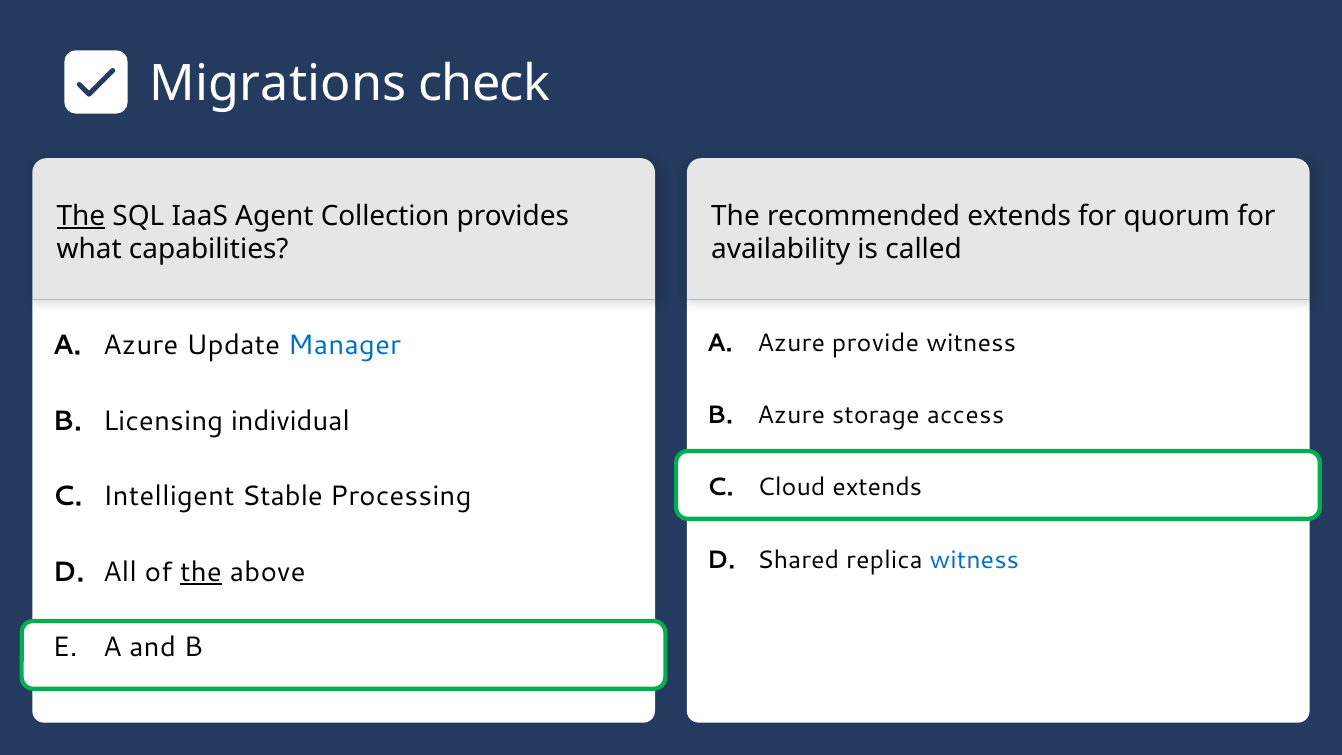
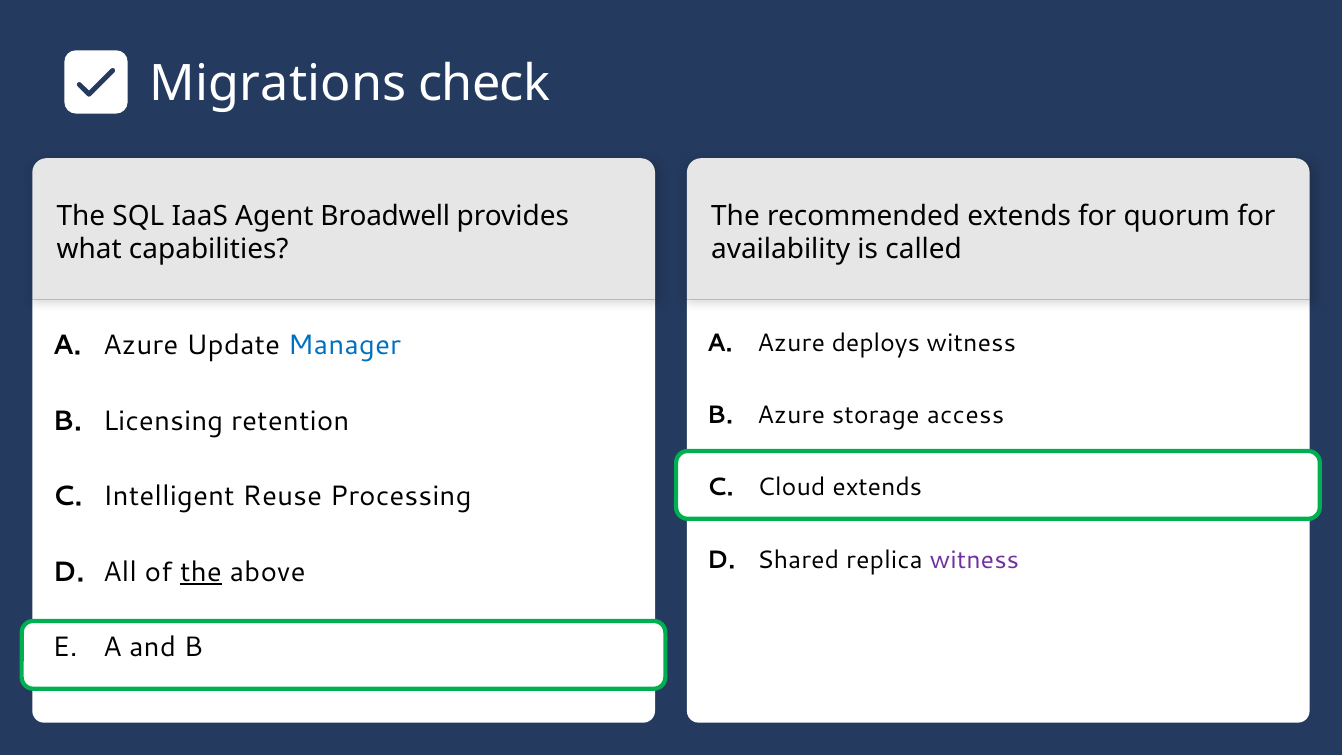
The underline: present -> none (81, 216)
Collection: Collection -> Broadwell (385, 216)
provide: provide -> deploys (876, 343)
individual: individual -> retention (290, 421)
Stable: Stable -> Reuse (282, 496)
witness colour: blue -> purple (974, 560)
